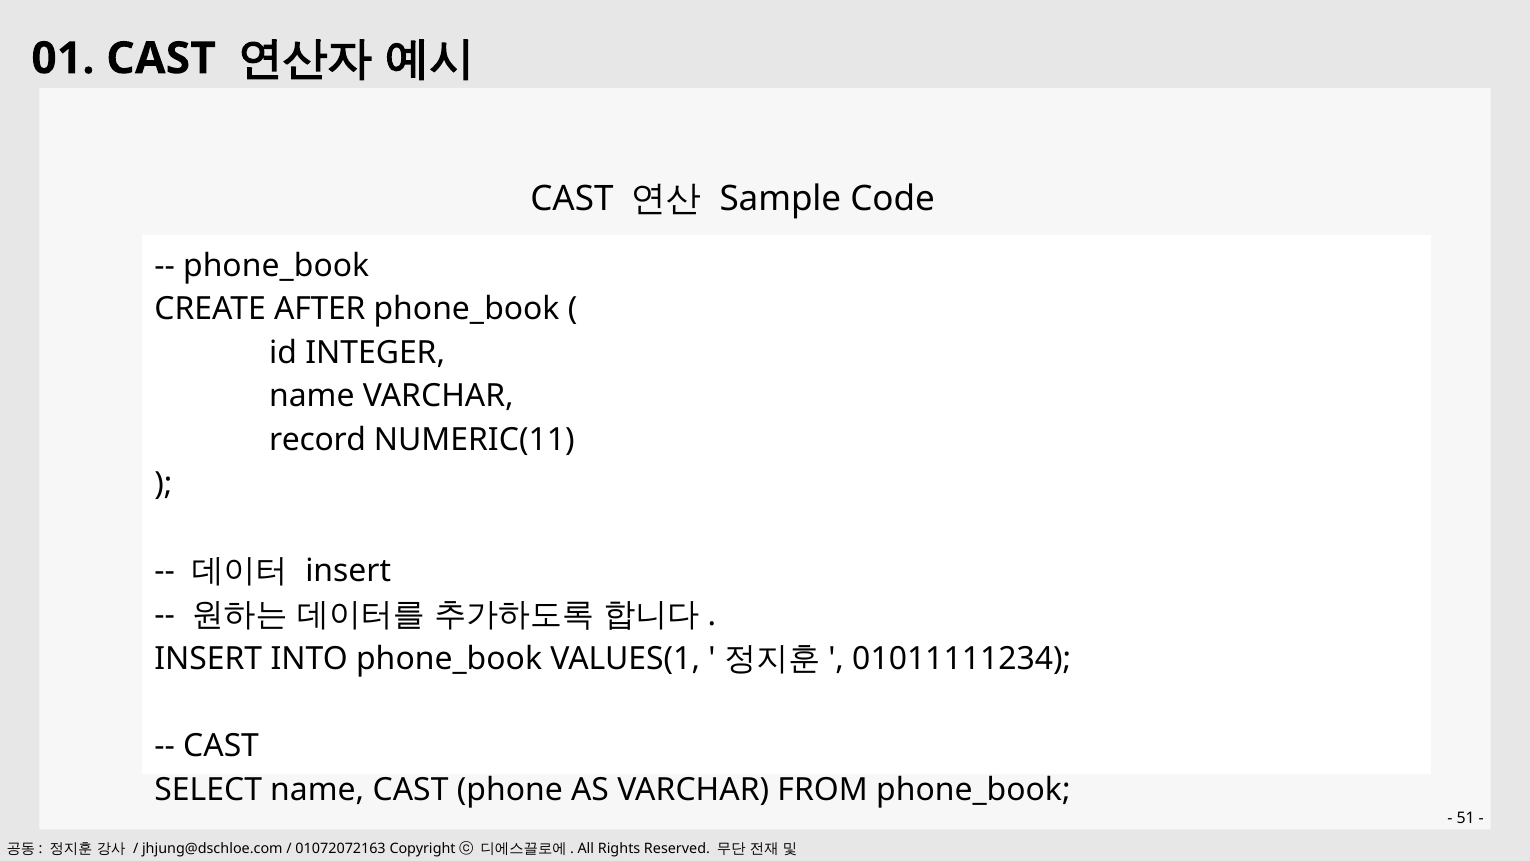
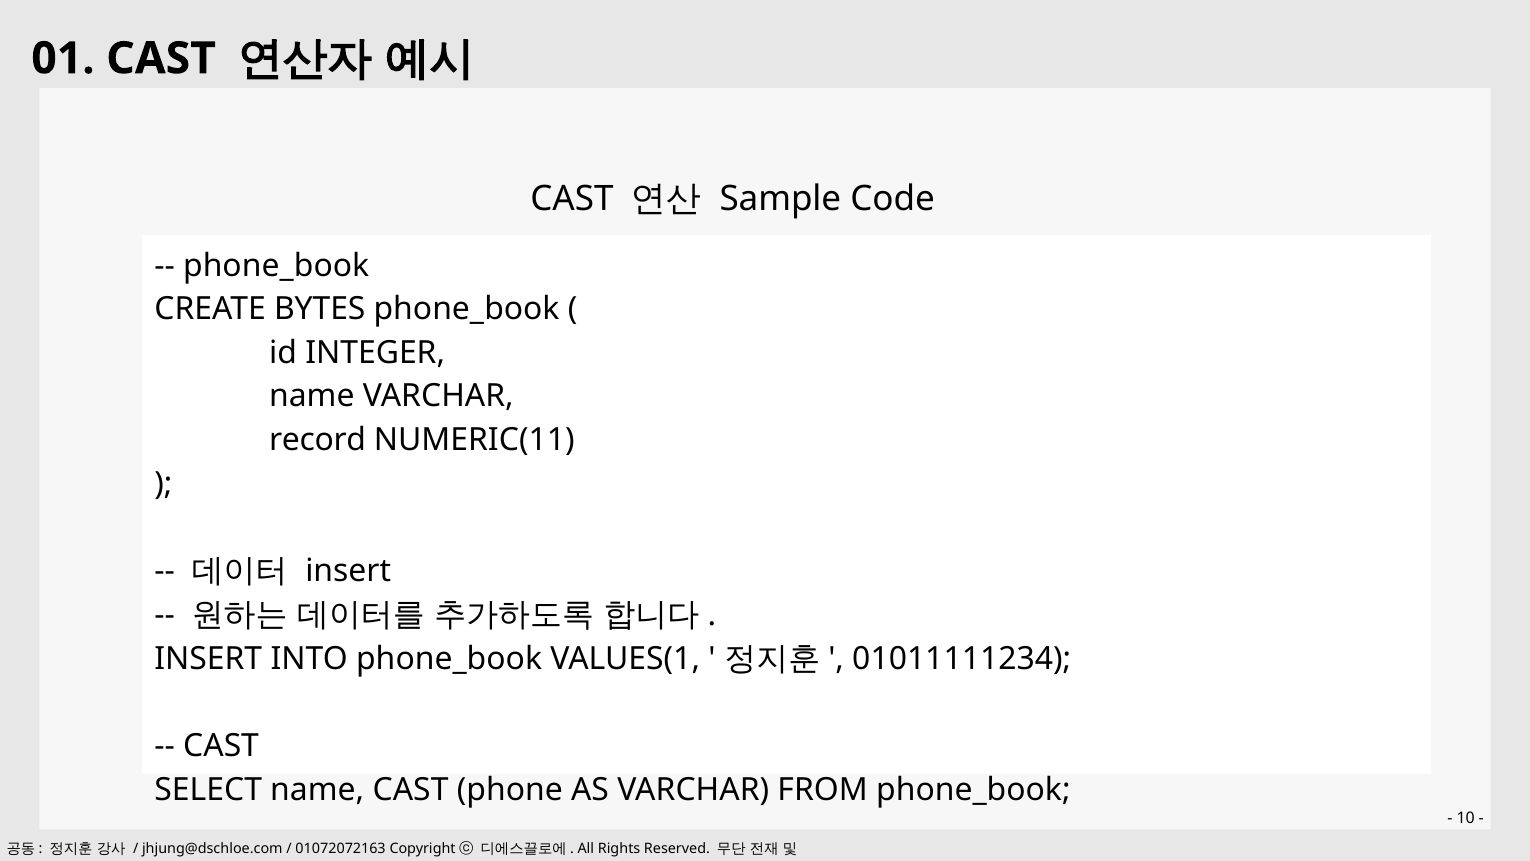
AFTER: AFTER -> BYTES (320, 309)
51: 51 -> 10 (1466, 818)
